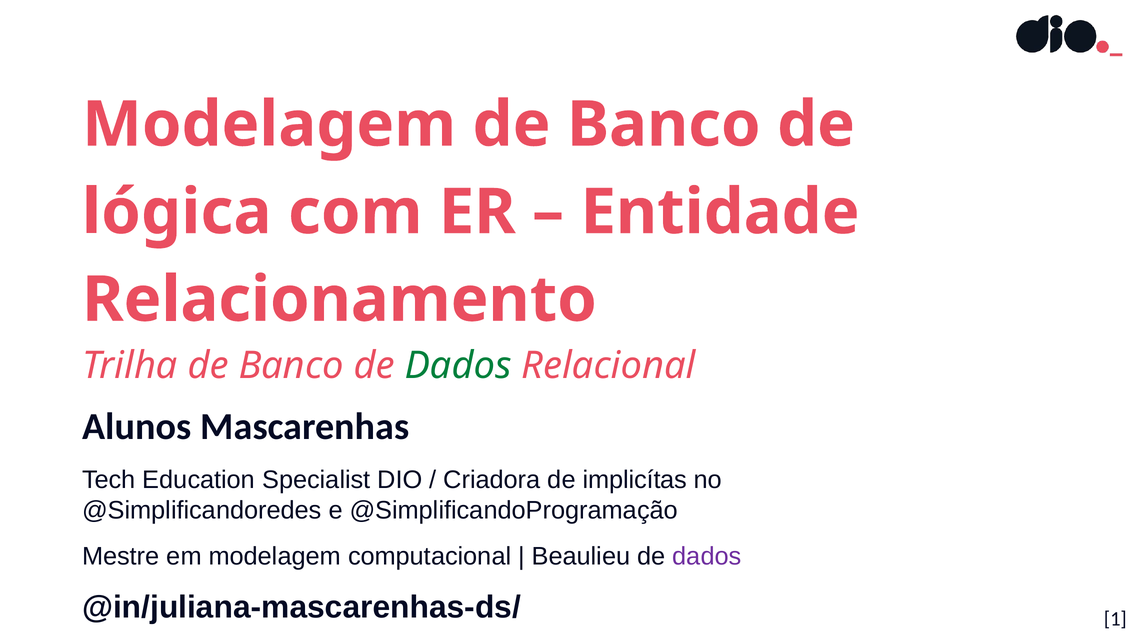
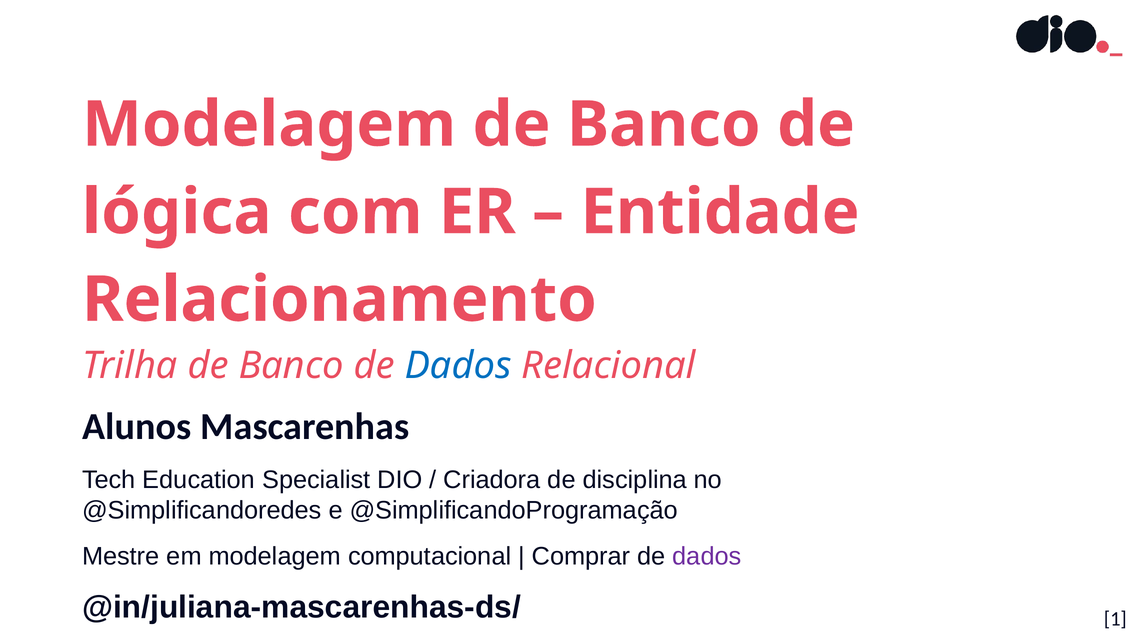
Dados colour: green -> blue (458, 366)
implicítas: implicítas -> disciplina (635, 480)
Beaulieu: Beaulieu -> Comprar (581, 556)
